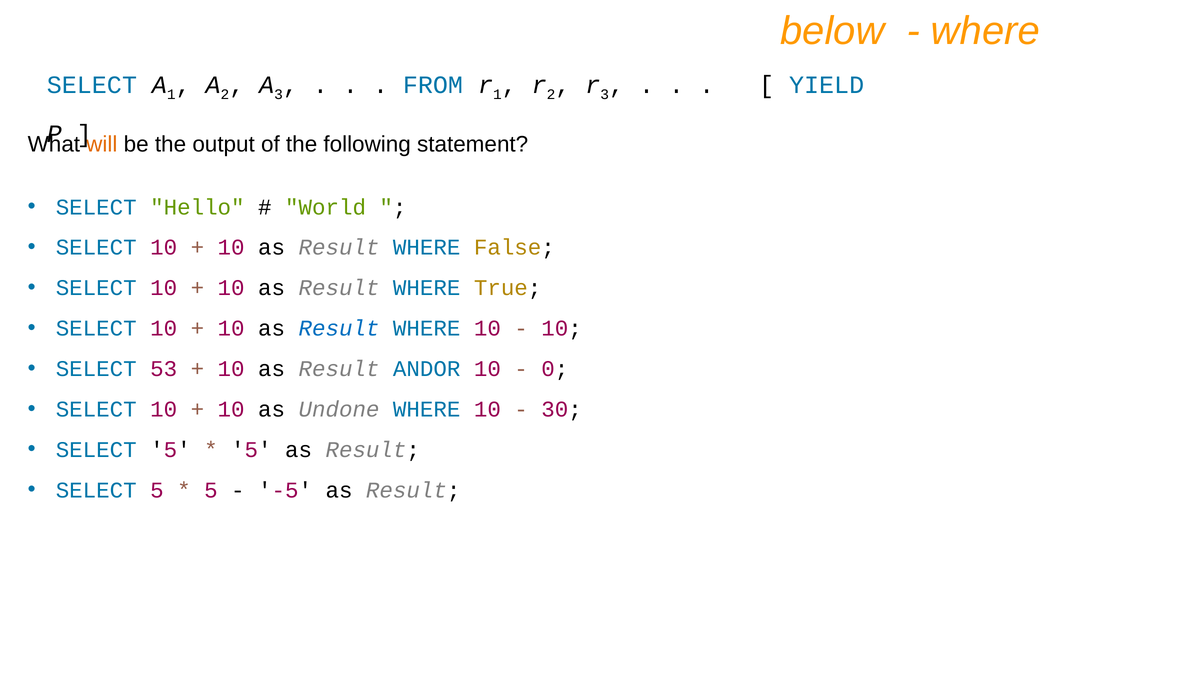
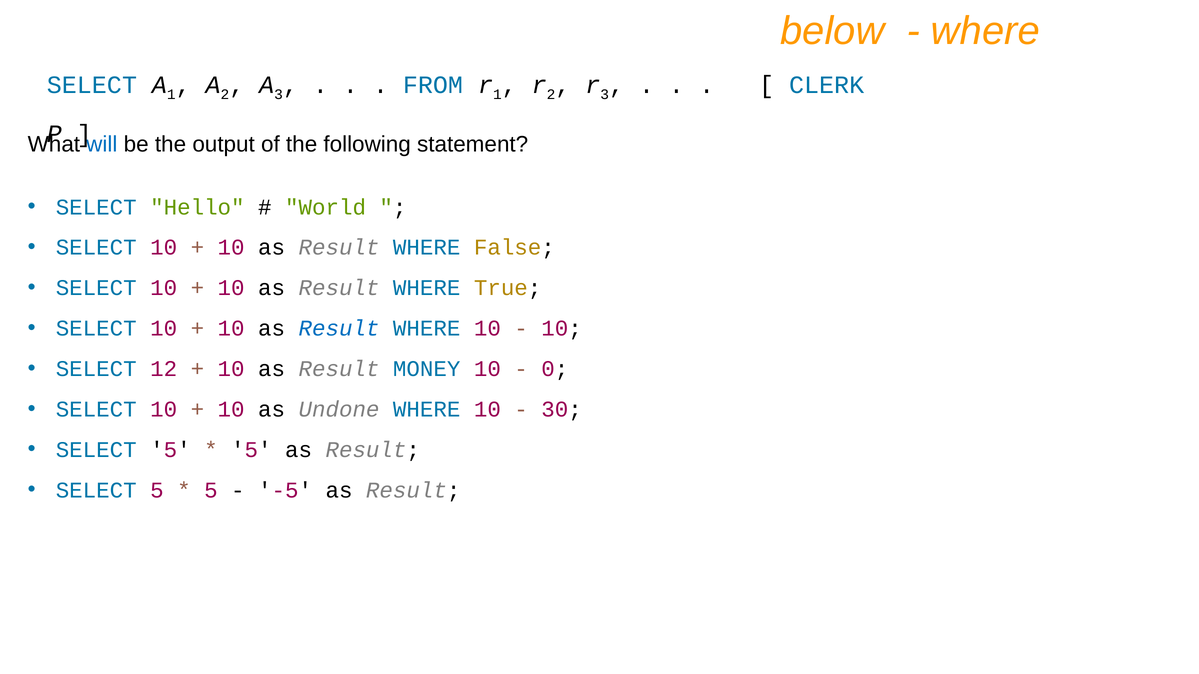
YIELD: YIELD -> CLERK (827, 85)
will colour: orange -> blue (102, 144)
53: 53 -> 12 (164, 369)
ANDOR: ANDOR -> MONEY (427, 369)
